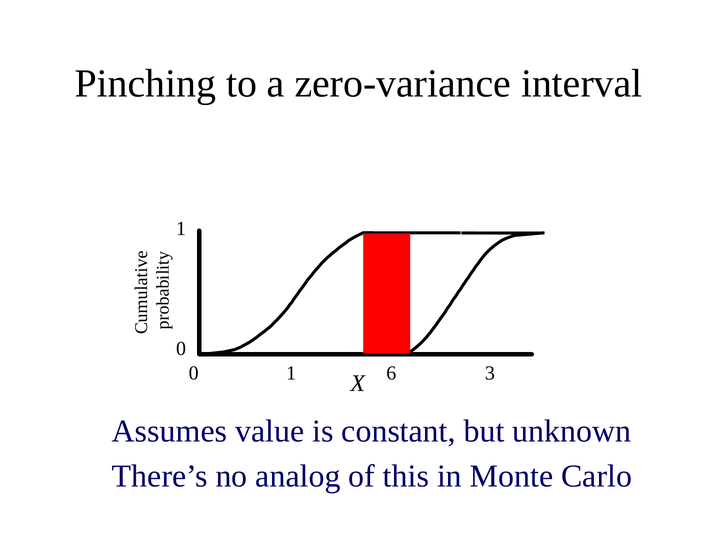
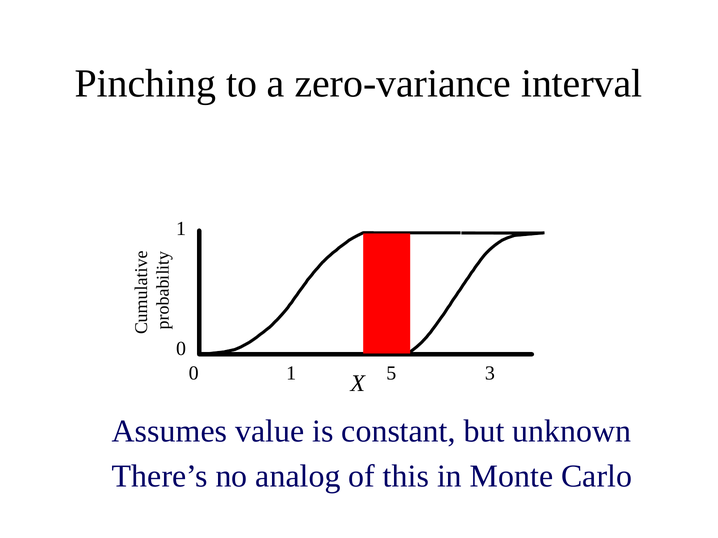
6: 6 -> 5 (391, 374)
